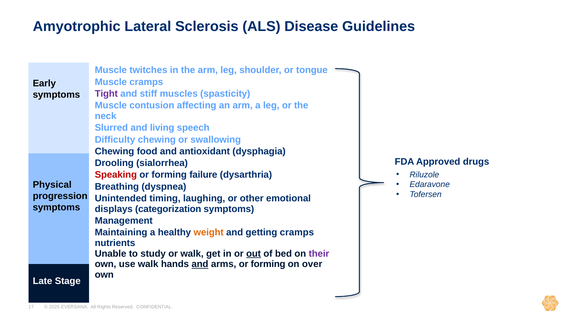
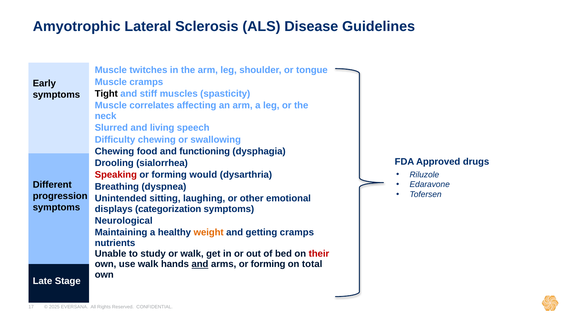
Tight colour: purple -> black (106, 94)
contusion: contusion -> correlates (152, 105)
antioxidant: antioxidant -> functioning (205, 151)
failure: failure -> would (203, 175)
Physical: Physical -> Different (52, 184)
timing: timing -> sitting (165, 198)
Management: Management -> Neurological (124, 220)
out underline: present -> none (254, 253)
their colour: purple -> red (319, 253)
over: over -> total (312, 264)
